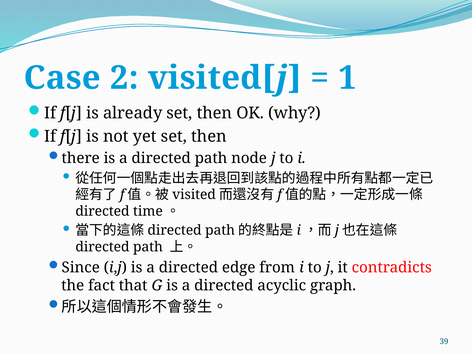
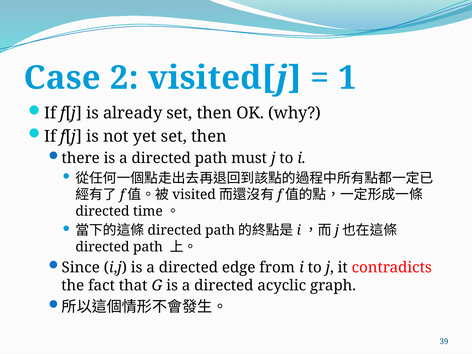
node: node -> must (249, 158)
